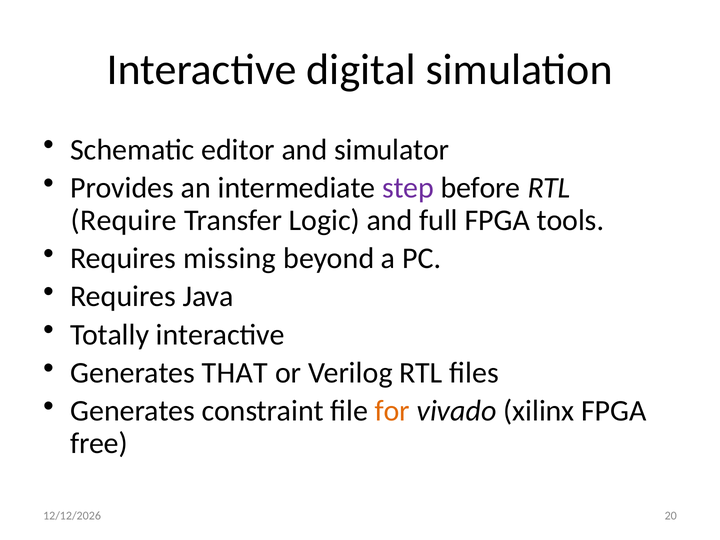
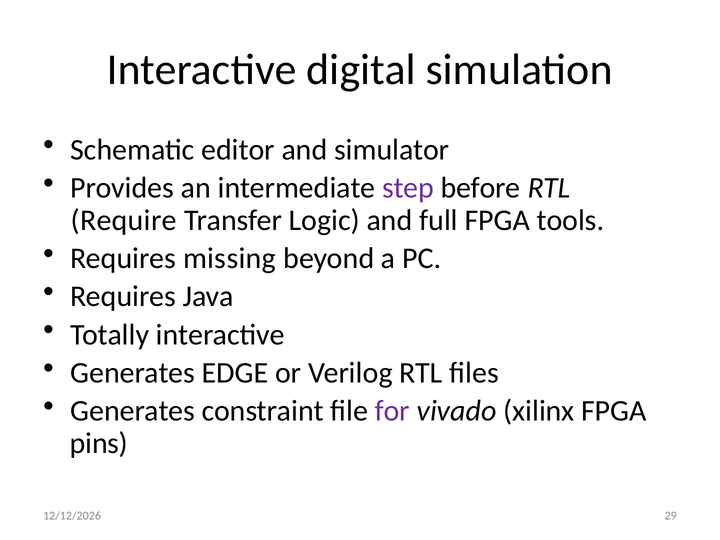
THAT: THAT -> EDGE (235, 373)
for colour: orange -> purple (392, 411)
free: free -> pins (99, 443)
20: 20 -> 29 (671, 516)
